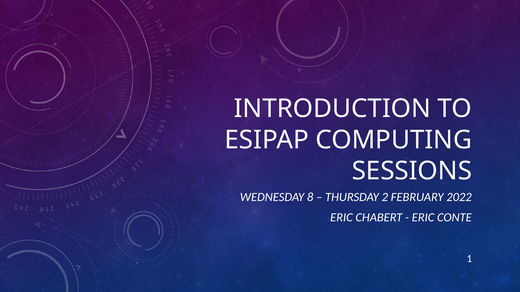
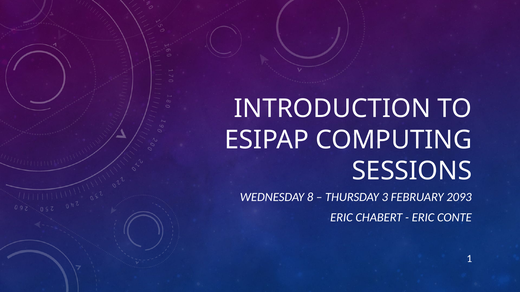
2: 2 -> 3 (385, 197)
2022: 2022 -> 2093 (459, 197)
